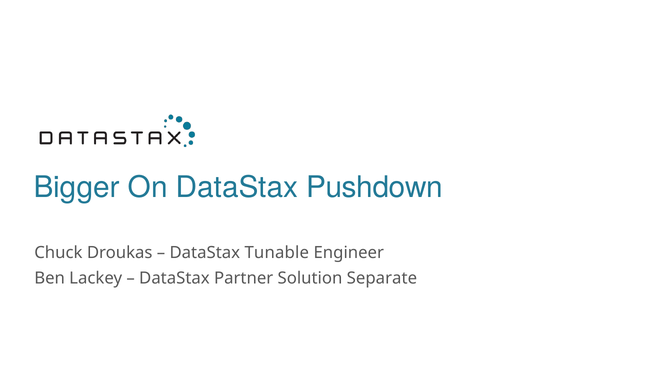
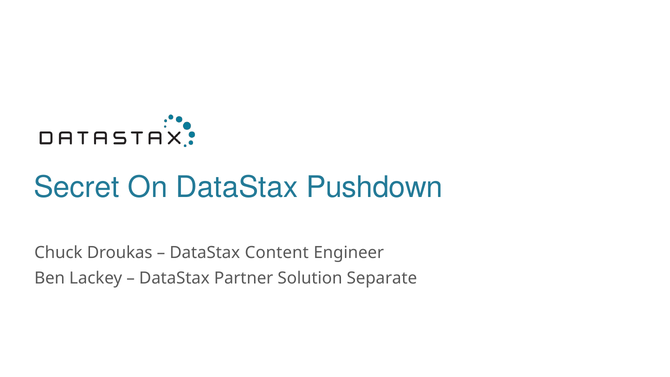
Bigger: Bigger -> Secret (77, 187)
Tunable: Tunable -> Content (277, 252)
